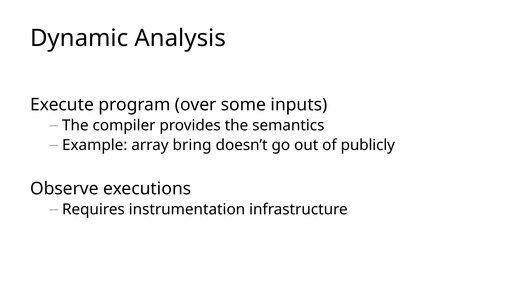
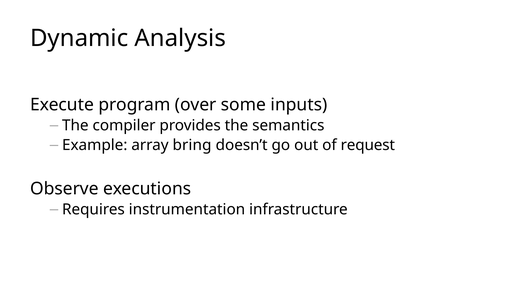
publicly: publicly -> request (368, 145)
